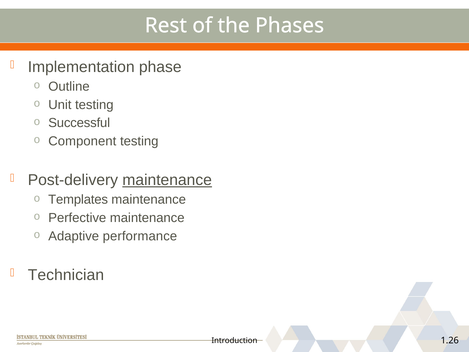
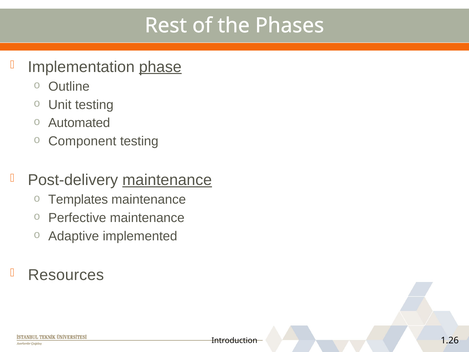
phase underline: none -> present (160, 67)
Successful: Successful -> Automated (79, 123)
performance: performance -> implemented (140, 236)
Technician: Technician -> Resources (66, 275)
